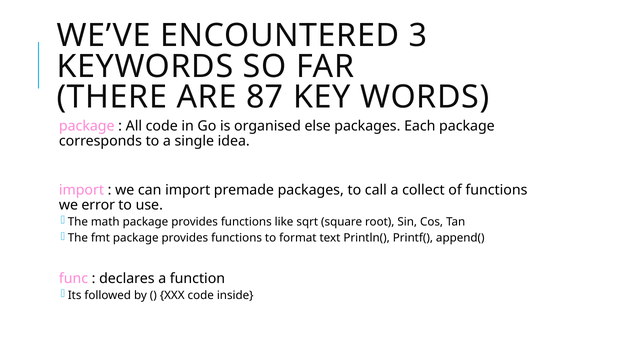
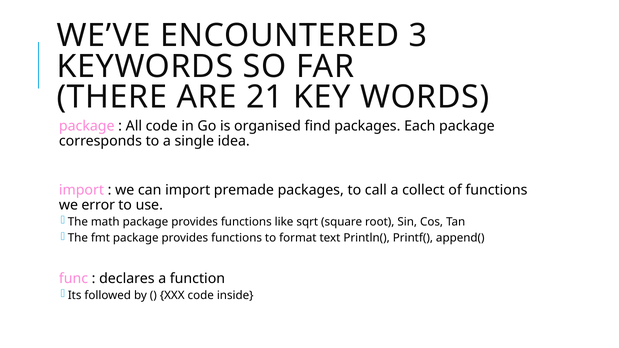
87: 87 -> 21 (265, 97)
else: else -> find (318, 126)
